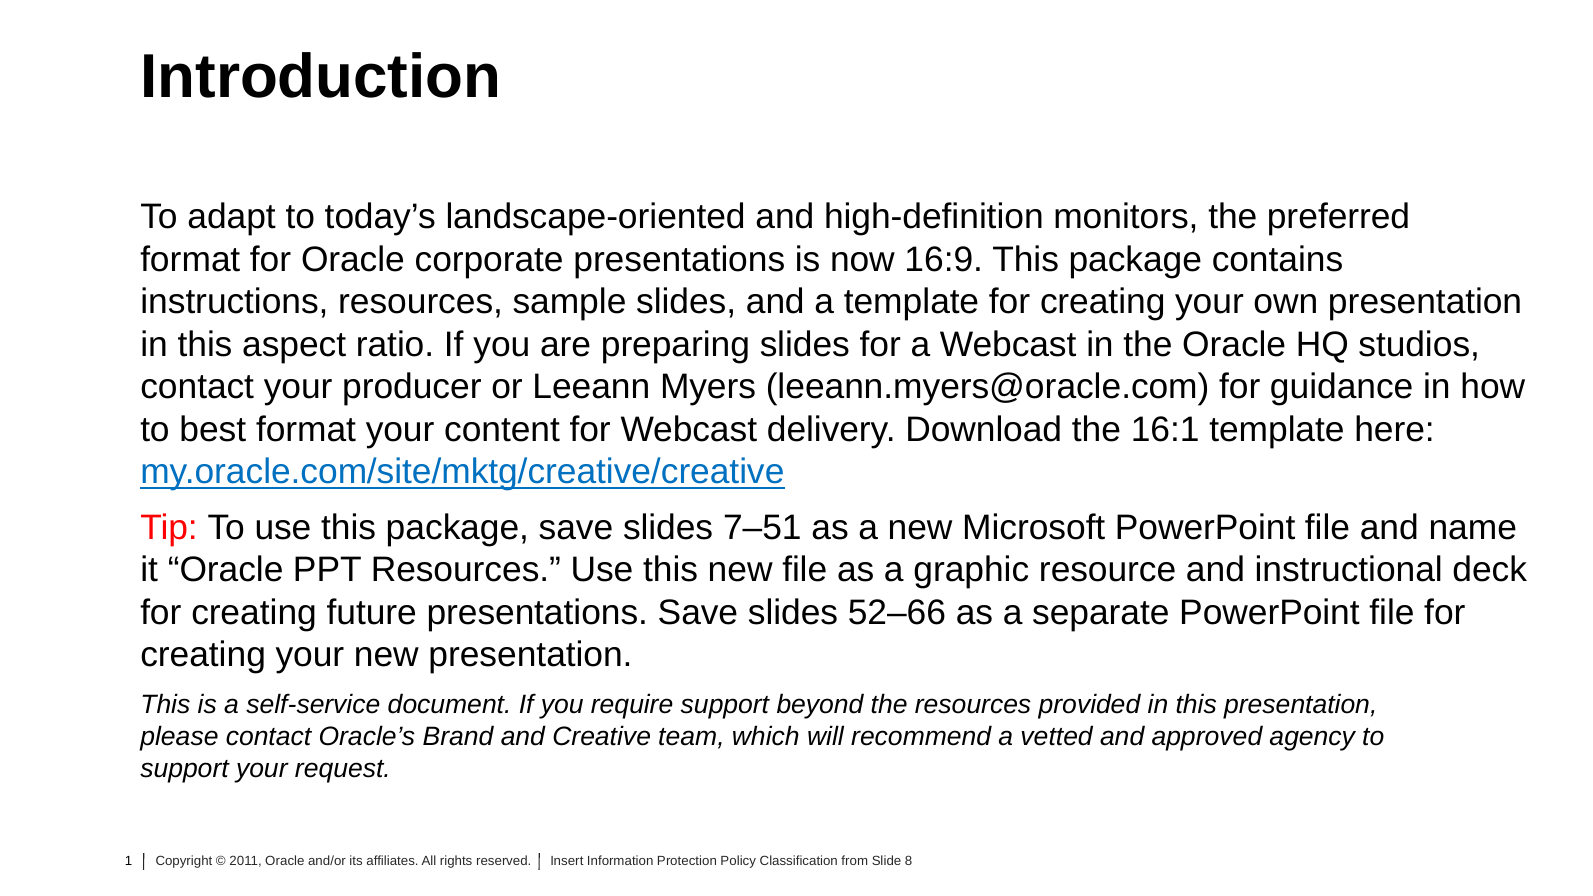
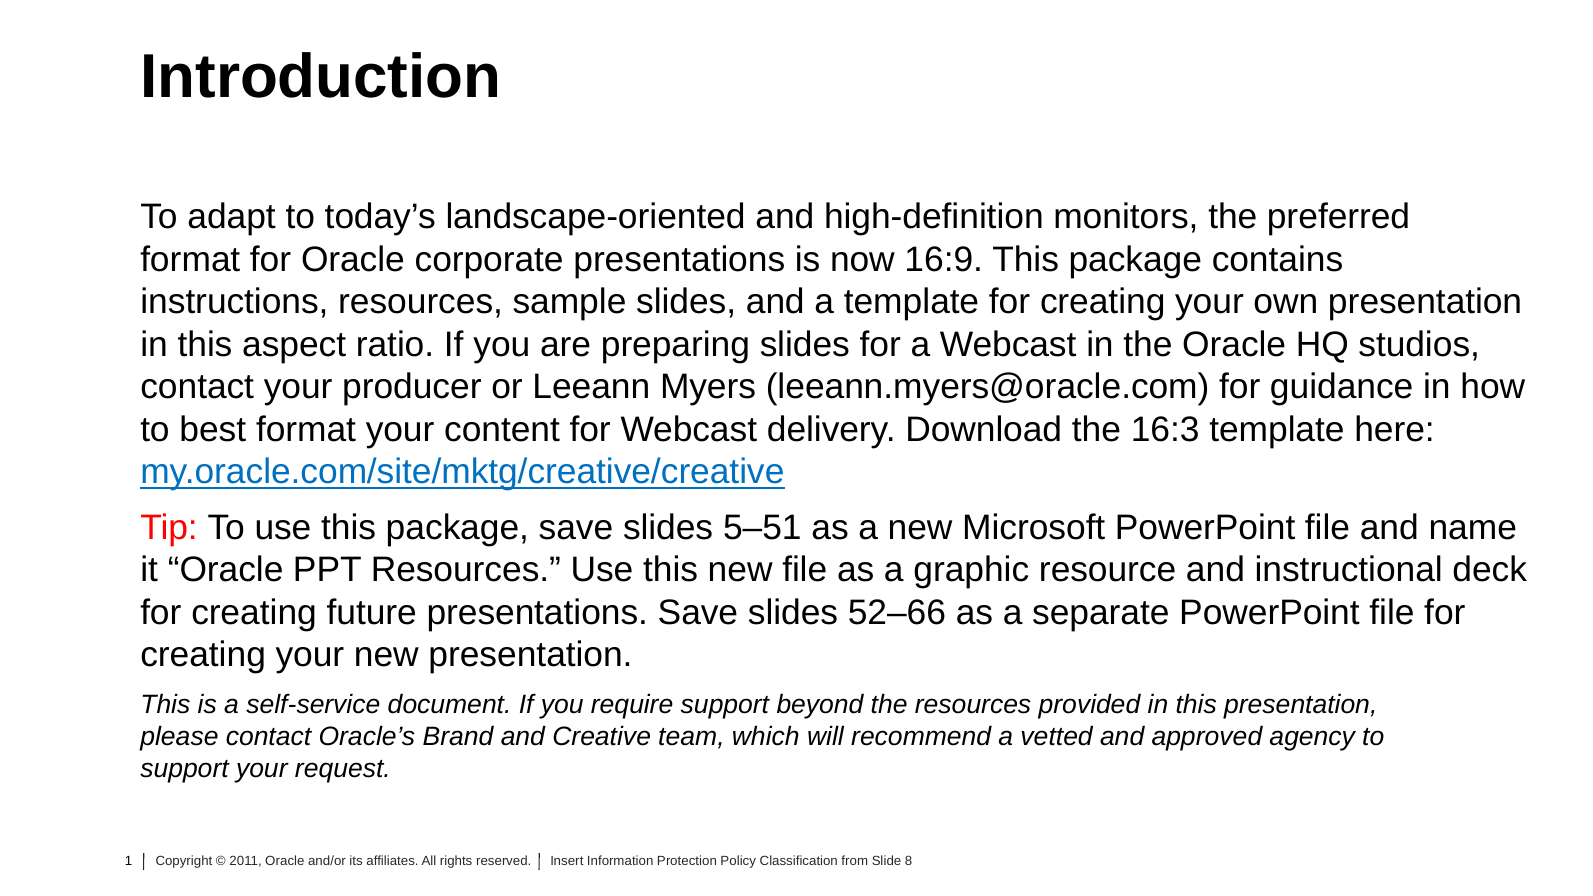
16:1: 16:1 -> 16:3 (1165, 430)
7–51: 7–51 -> 5–51 (762, 528)
